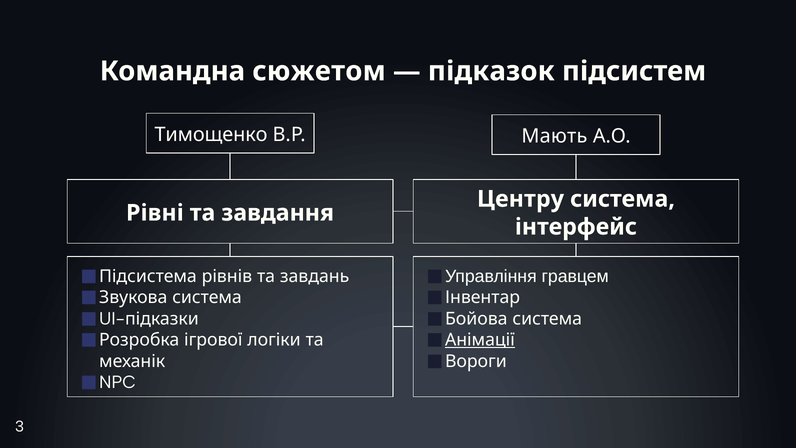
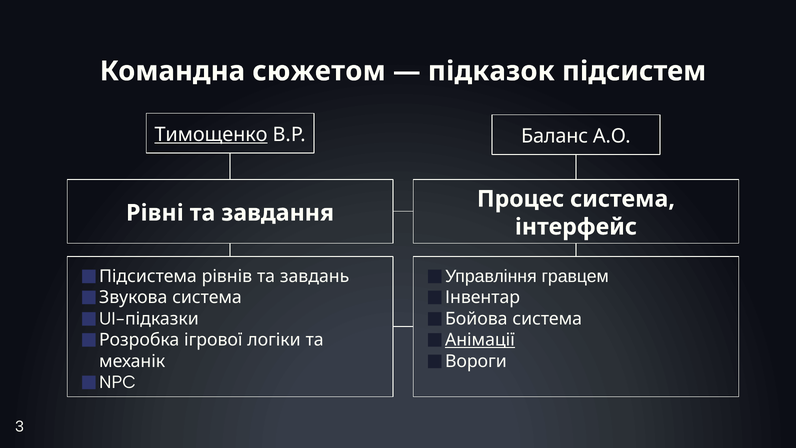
Тимощенко underline: none -> present (211, 134)
Мають: Мають -> Баланс (555, 136)
Центру: Центру -> Процес (521, 199)
